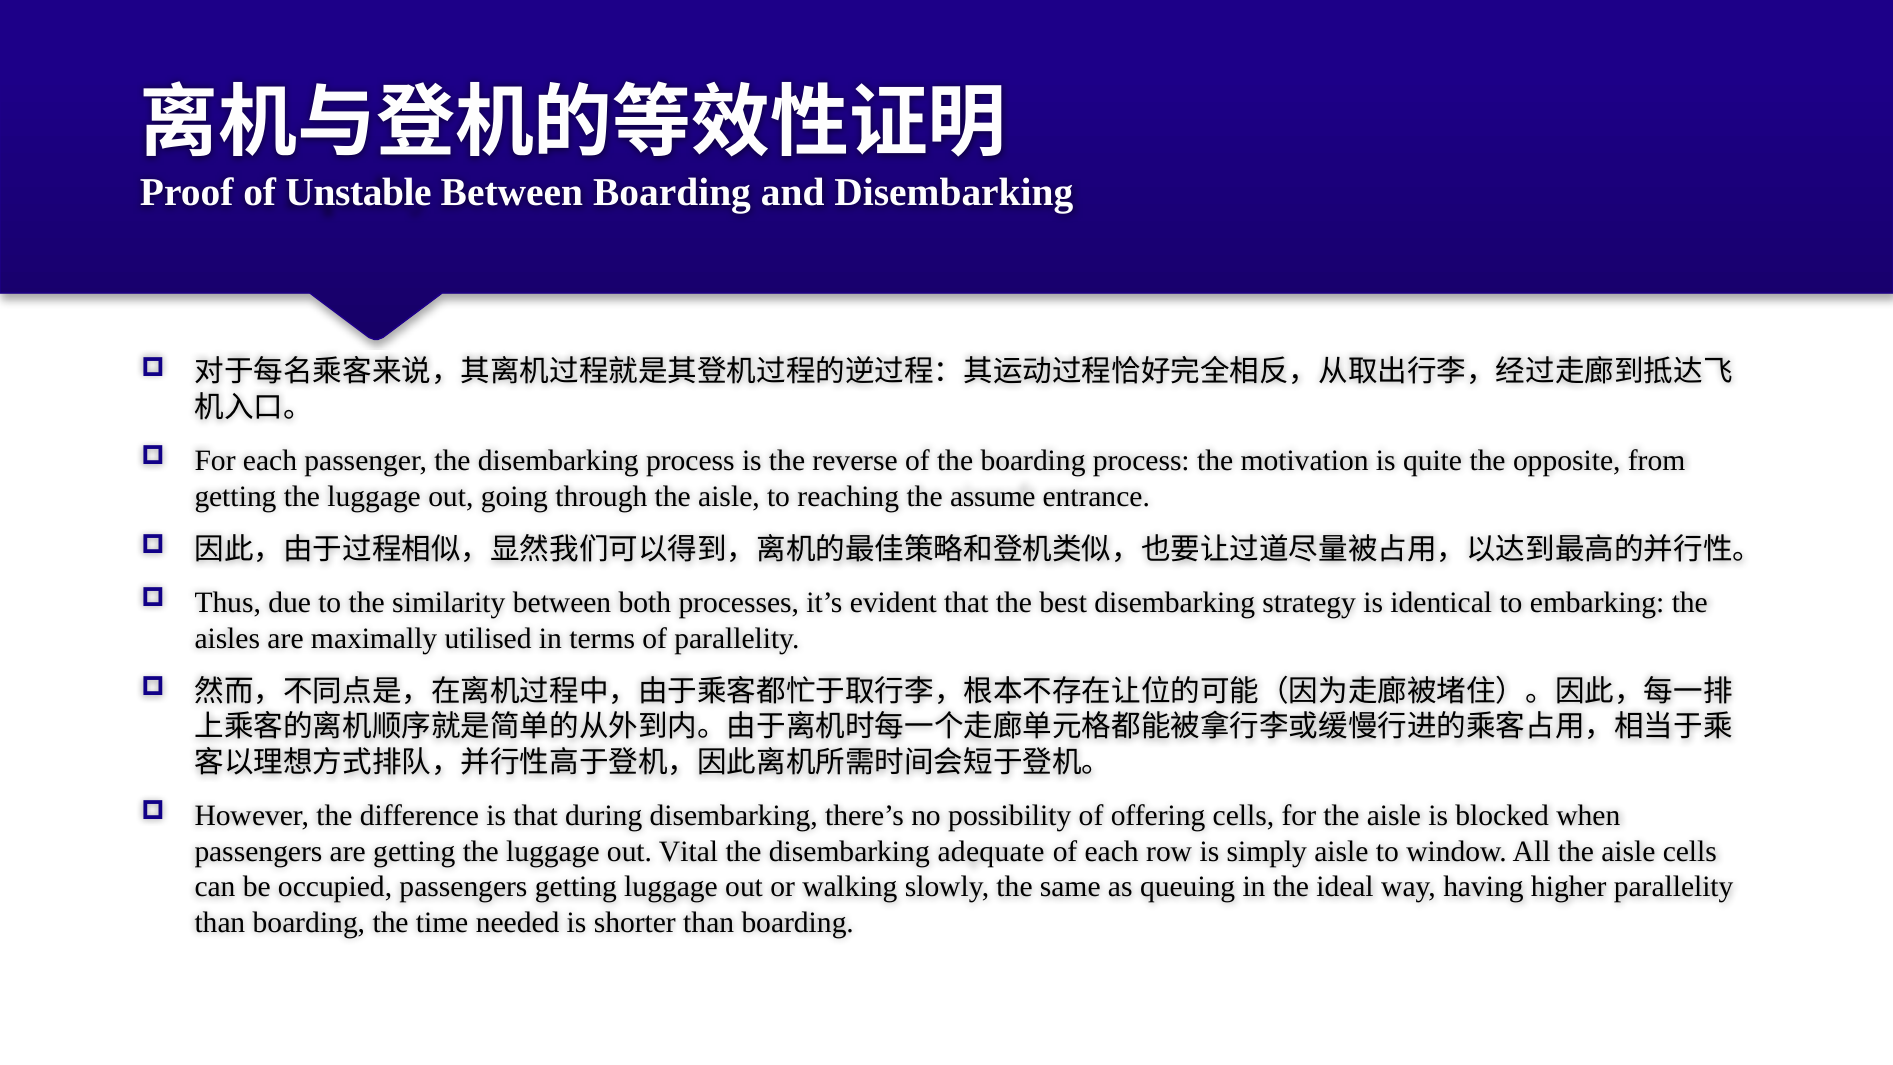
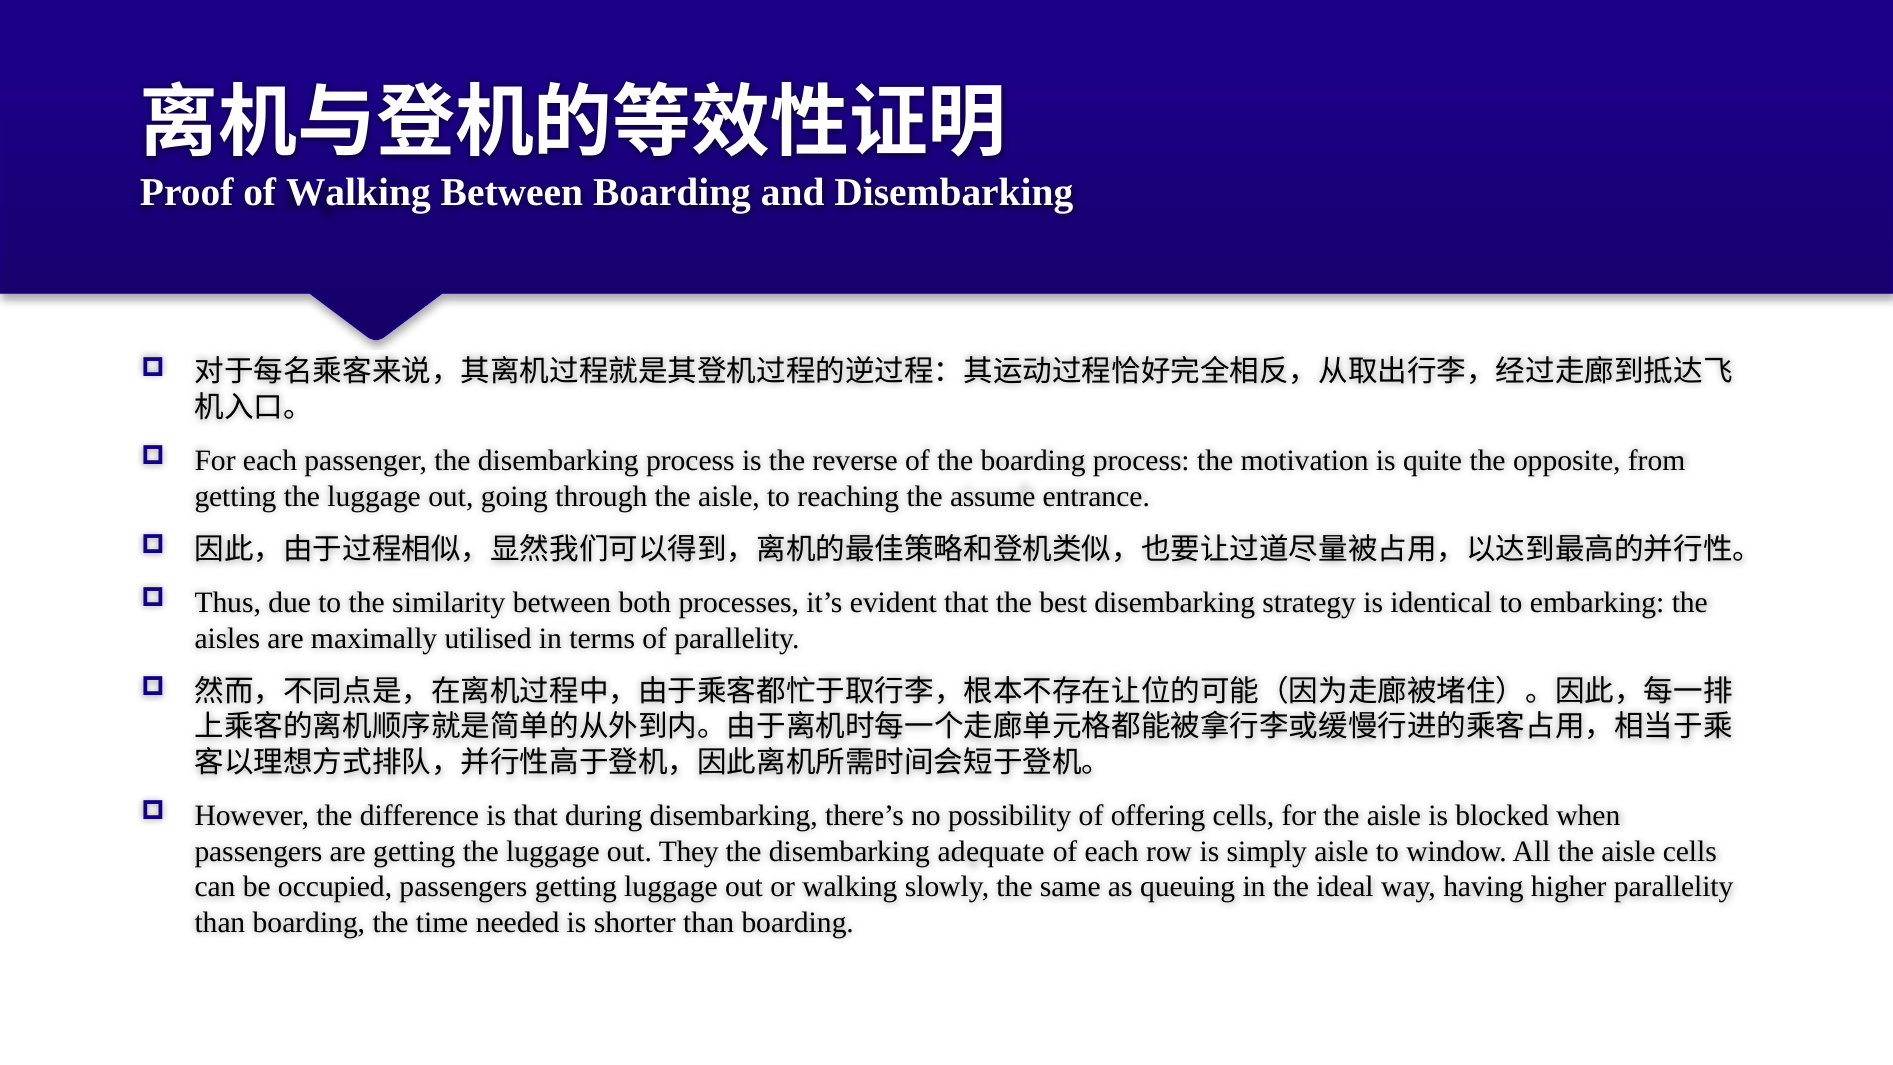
of Unstable: Unstable -> Walking (358, 192)
Vital: Vital -> They (689, 851)
